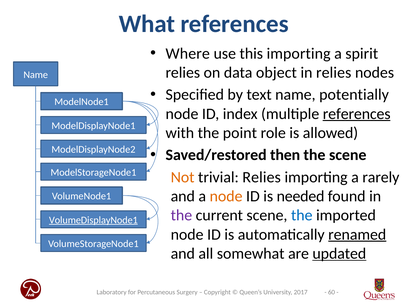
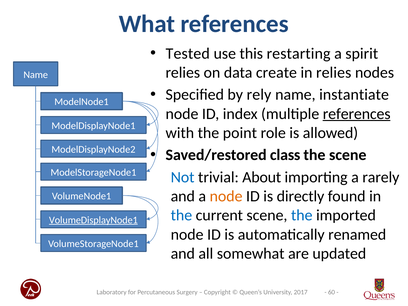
Where: Where -> Tested (188, 53)
this importing: importing -> restarting (299, 53)
object: object -> create (276, 73)
text: text -> rely (259, 95)
potentially: potentially -> instantiate (354, 95)
then: then -> class (285, 155)
Not colour: orange -> blue (183, 177)
trivial Relies: Relies -> About (262, 177)
needed: needed -> directly (300, 196)
the colour: purple -> blue (181, 215)
renamed underline: present -> none (357, 234)
updated underline: present -> none (339, 254)
